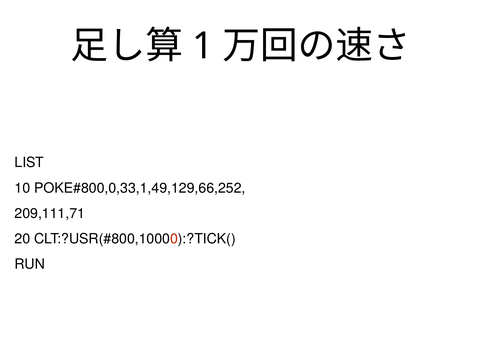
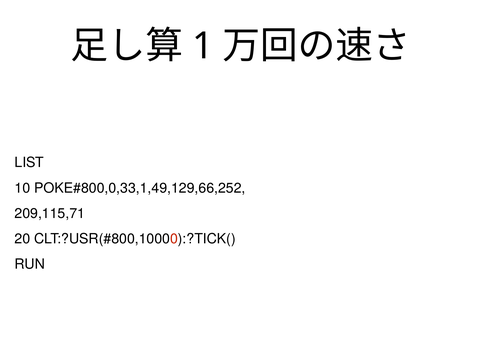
209,111,71: 209,111,71 -> 209,115,71 (50, 213)
